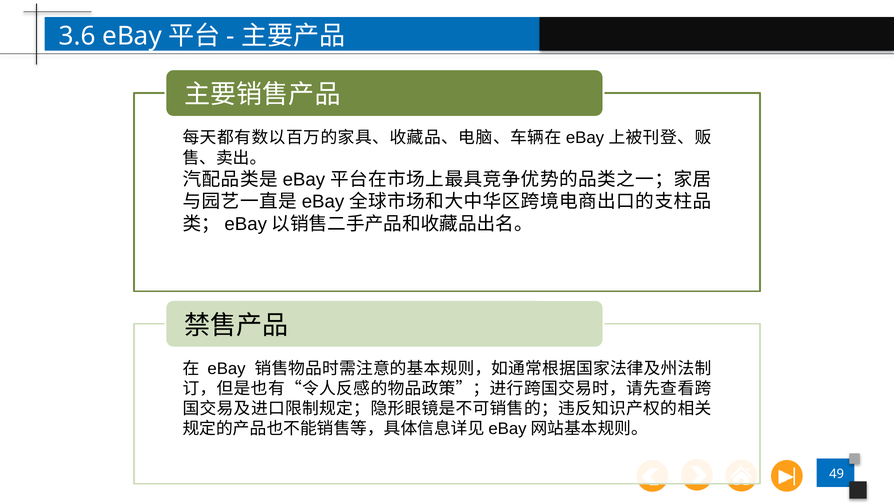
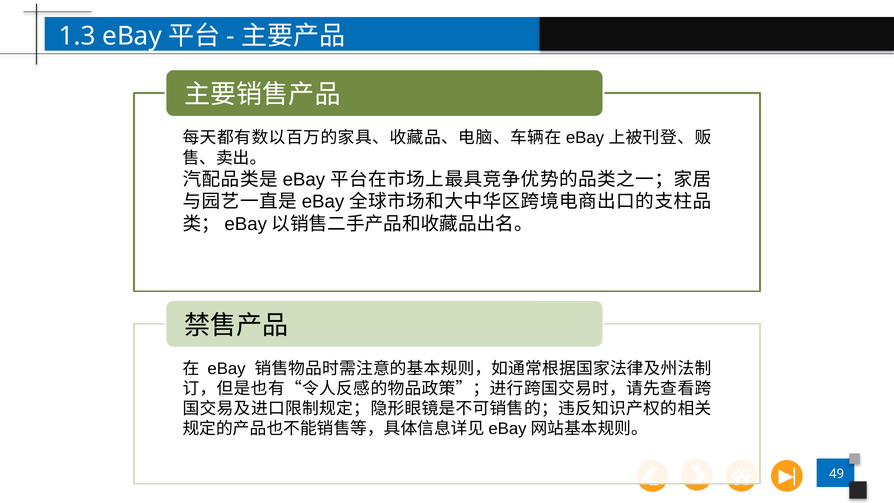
3.6: 3.6 -> 1.3 (77, 36)
